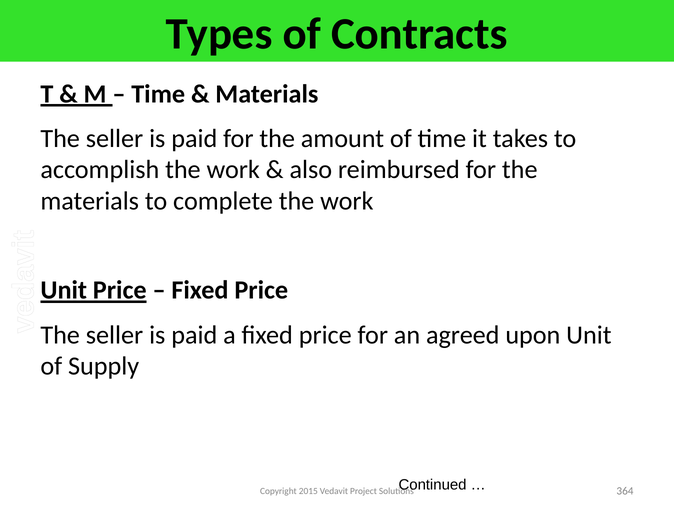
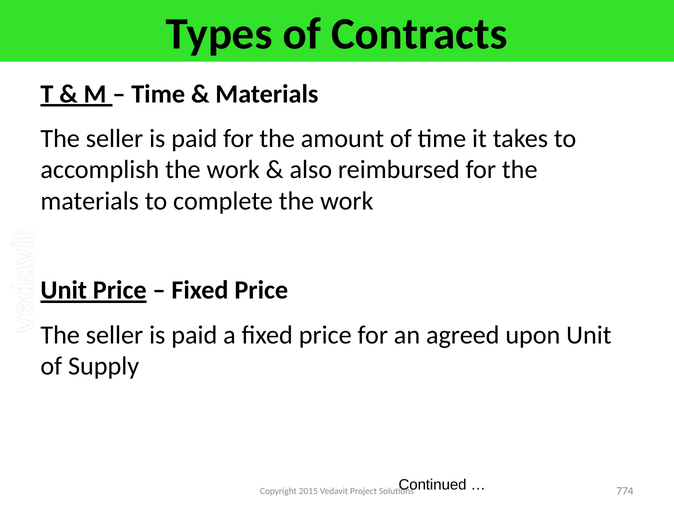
364: 364 -> 774 (625, 492)
